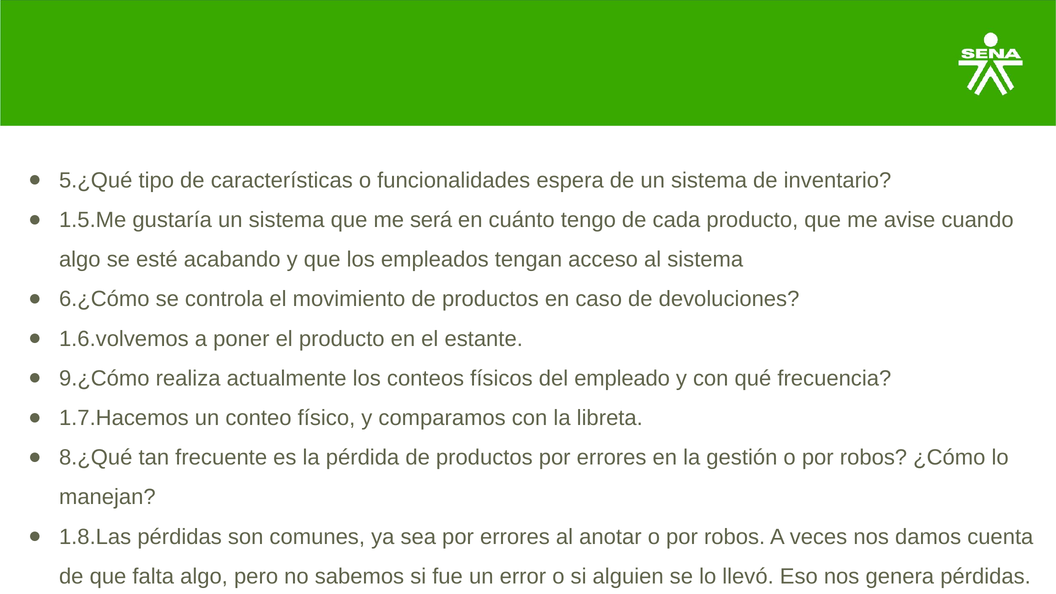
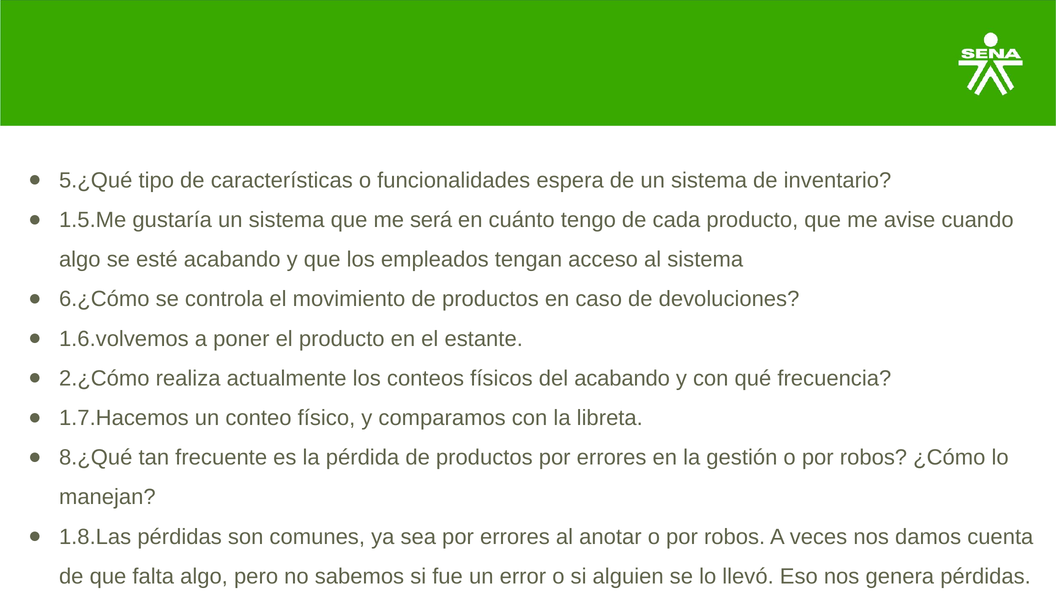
9.¿Cómo: 9.¿Cómo -> 2.¿Cómo (104, 378)
del empleado: empleado -> acabando (622, 378)
